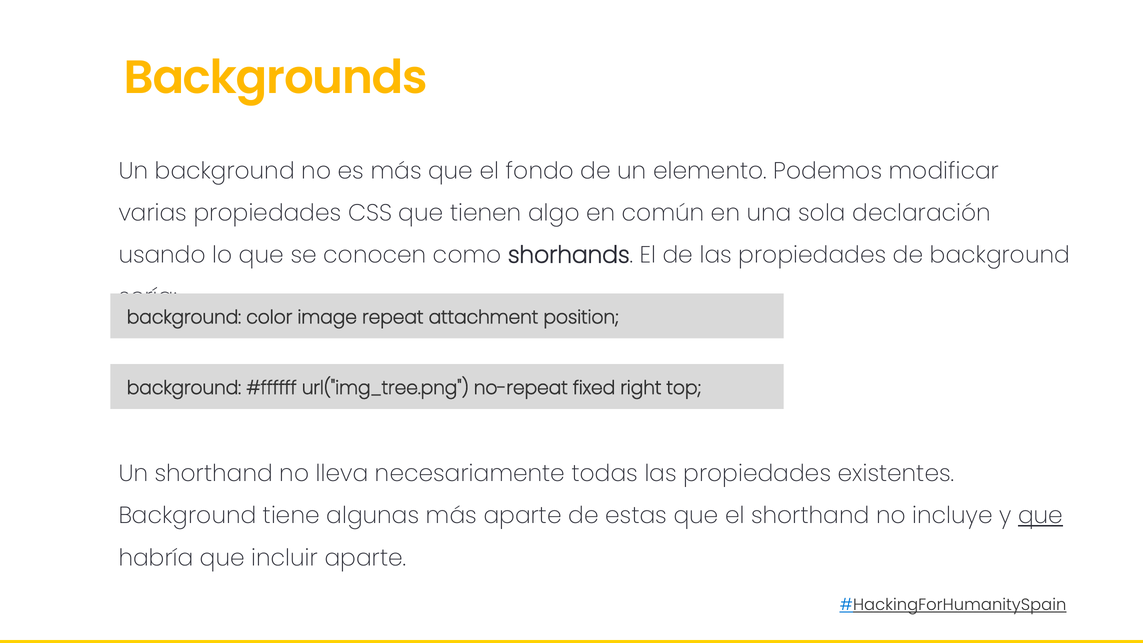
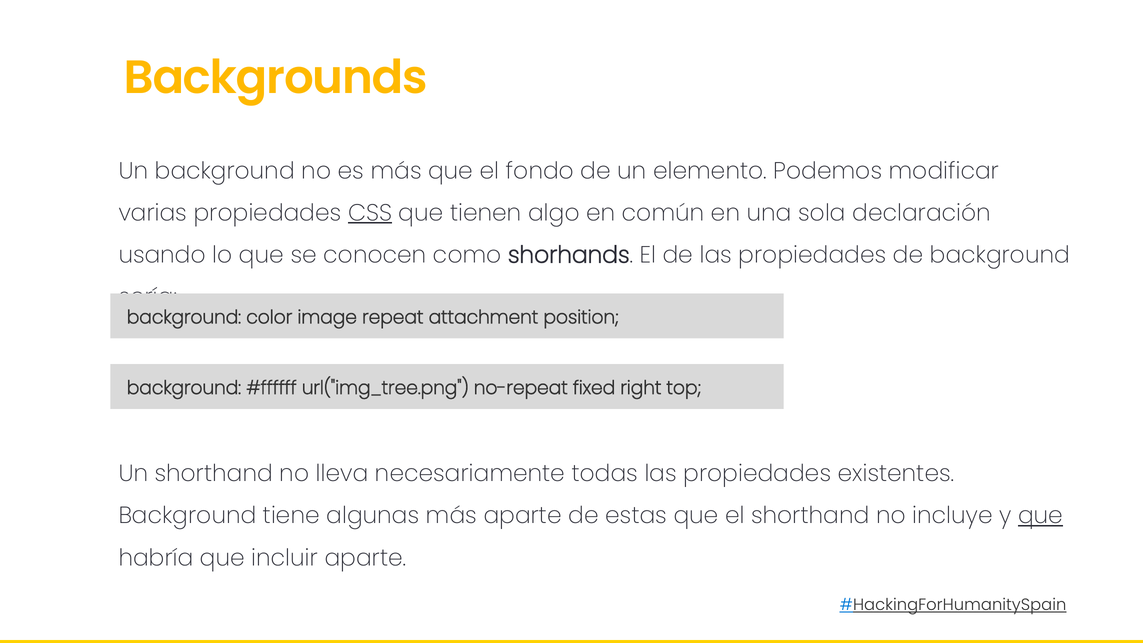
CSS underline: none -> present (370, 213)
